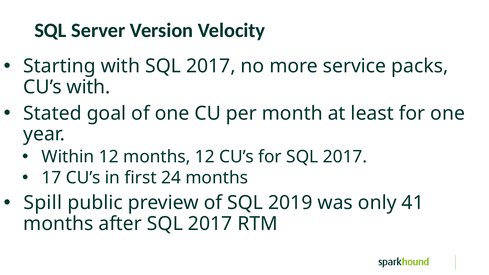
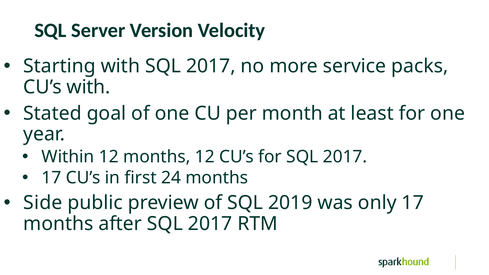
Spill: Spill -> Side (43, 203)
only 41: 41 -> 17 (413, 203)
